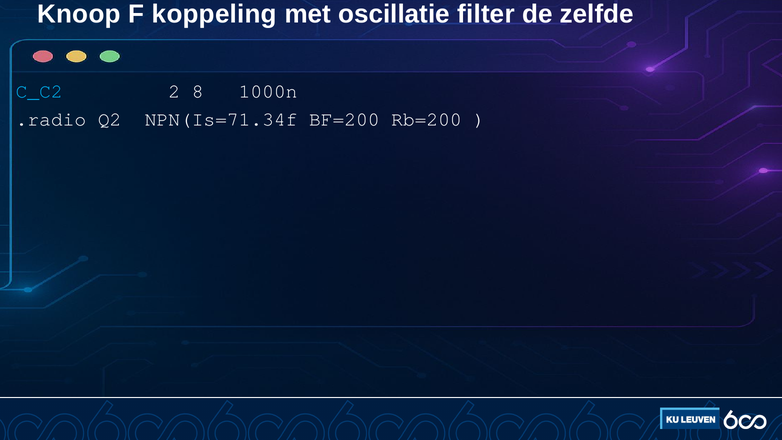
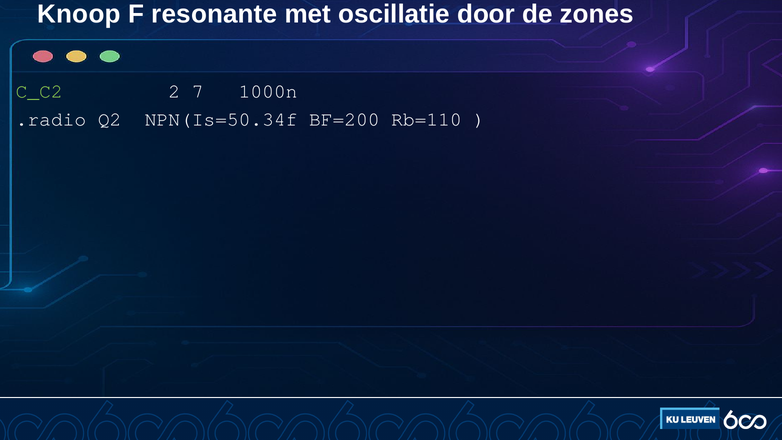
koppeling: koppeling -> resonante (214, 14)
filter: filter -> door (486, 14)
zelfde: zelfde -> zones (597, 14)
C_C2 colour: light blue -> light green (39, 91)
8: 8 -> 7 (198, 91)
NPN(Is=71.34f: NPN(Is=71.34f -> NPN(Is=50.34f (221, 119)
Rb=200: Rb=200 -> Rb=110 (426, 119)
